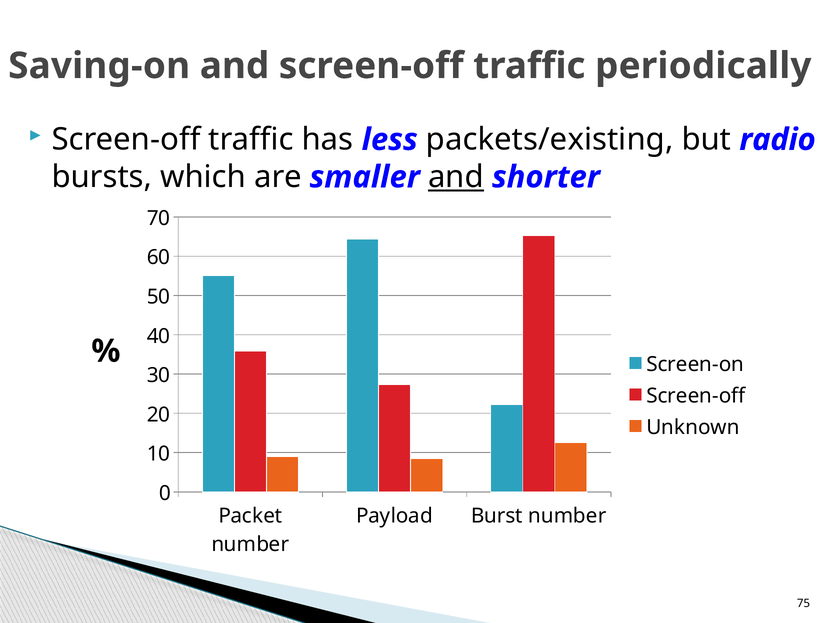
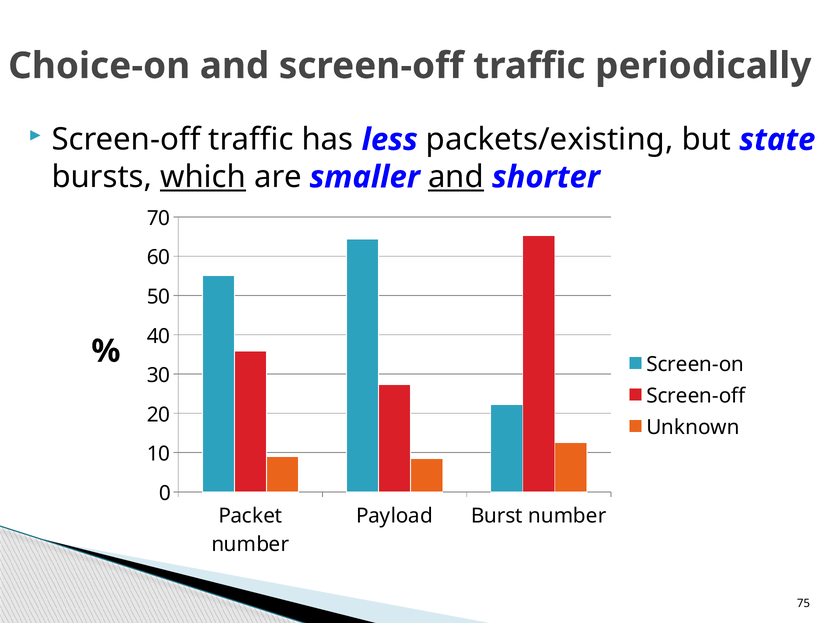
Saving-on: Saving-on -> Choice-on (99, 66)
radio: radio -> state (777, 140)
which underline: none -> present (203, 177)
